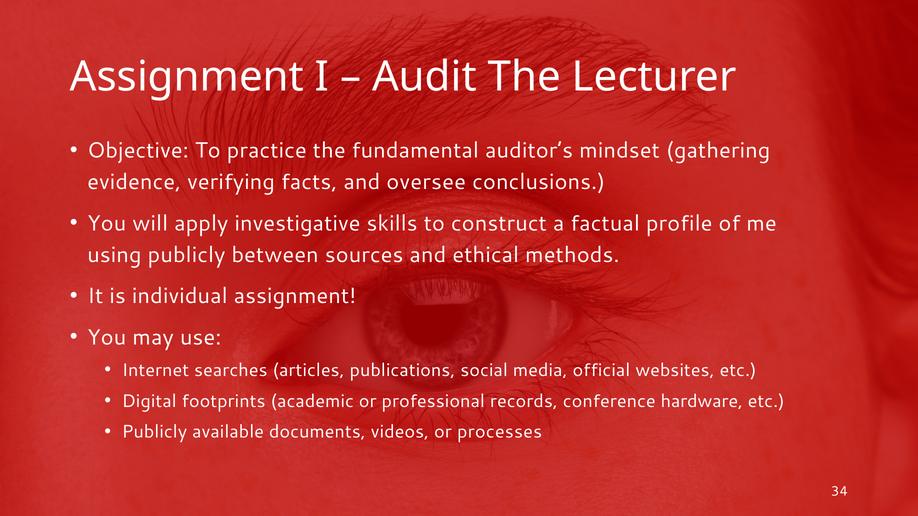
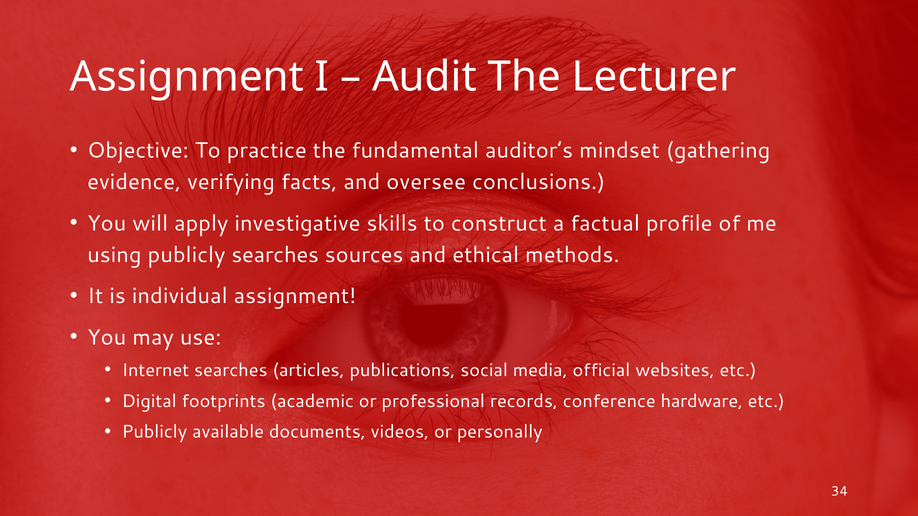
publicly between: between -> searches (275, 255)
processes: processes -> personally (500, 432)
